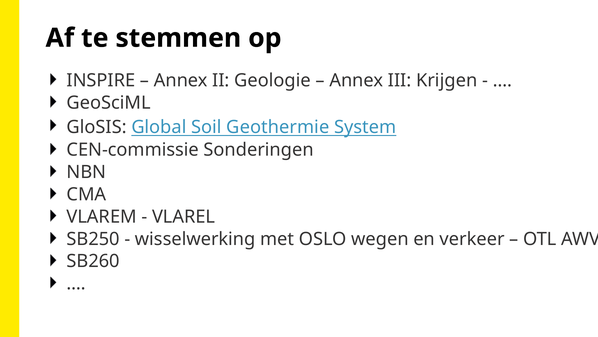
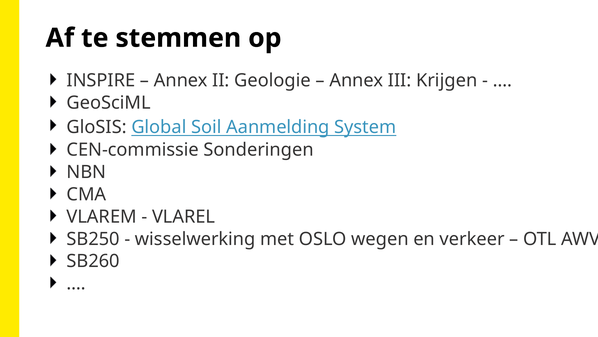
Geothermie: Geothermie -> Aanmelding (278, 127)
